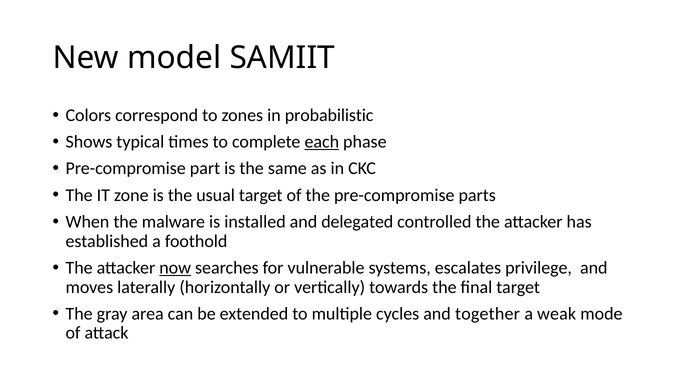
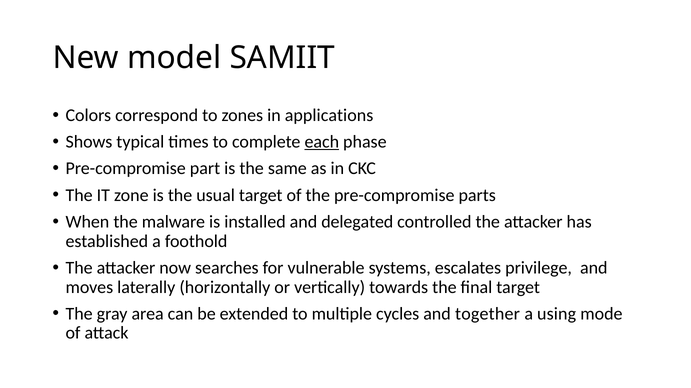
probabilistic: probabilistic -> applications (329, 116)
now underline: present -> none (175, 268)
weak: weak -> using (557, 314)
